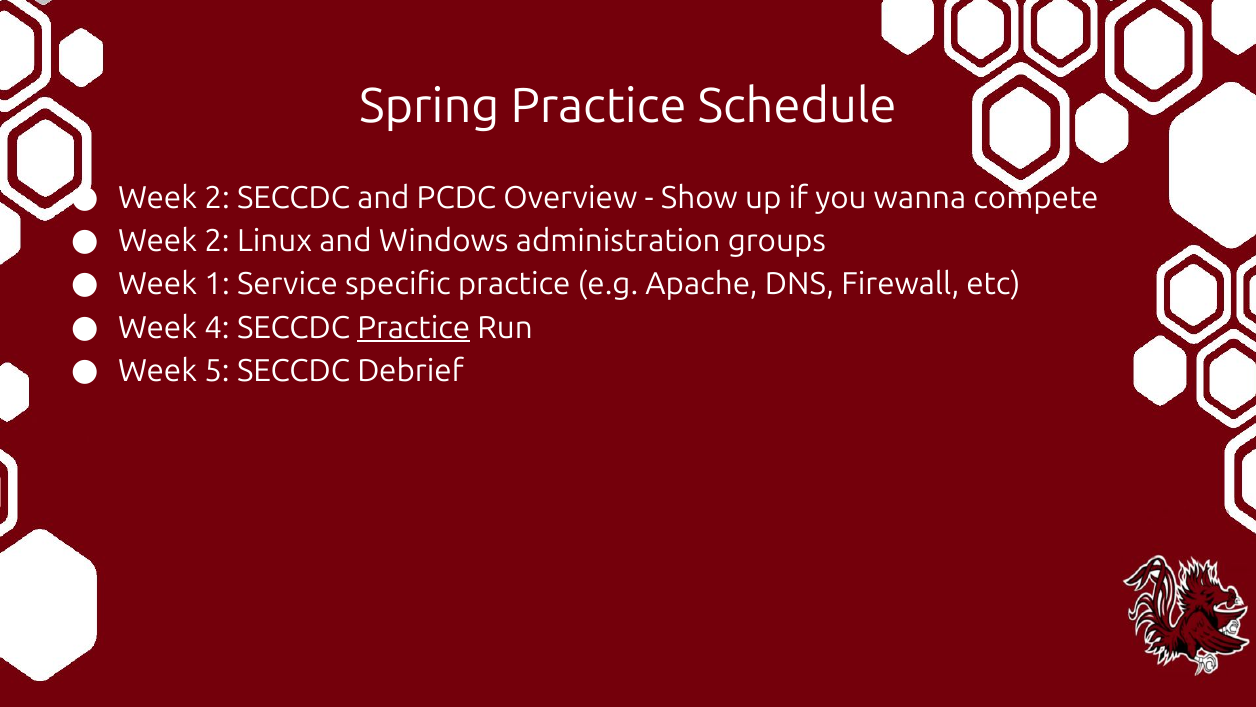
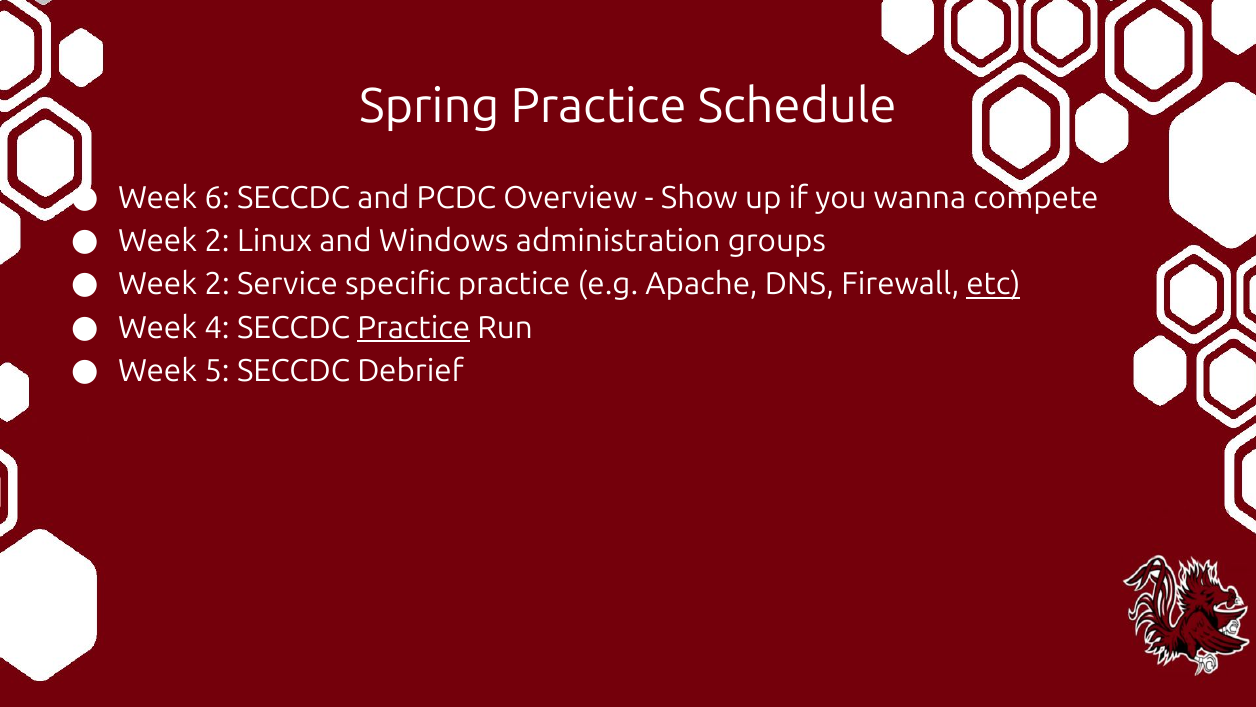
2: 2 -> 6 (217, 198)
1: 1 -> 2 (217, 284)
etc underline: none -> present (993, 284)
